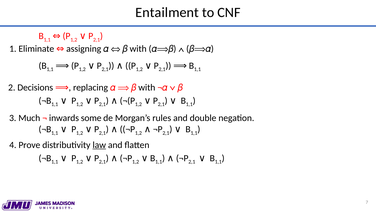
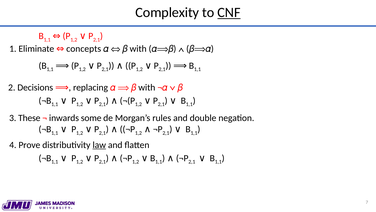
Entailment: Entailment -> Complexity (167, 13)
CNF underline: none -> present (229, 13)
assigning: assigning -> concepts (84, 49)
Much: Much -> These (29, 118)
